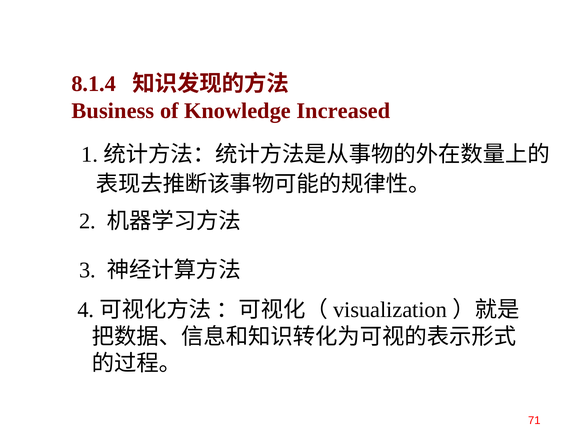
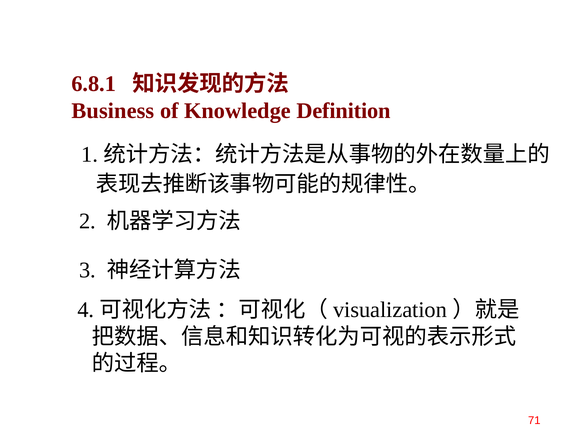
8.1.4: 8.1.4 -> 6.8.1 (94, 84)
Increased: Increased -> Definition (344, 111)
